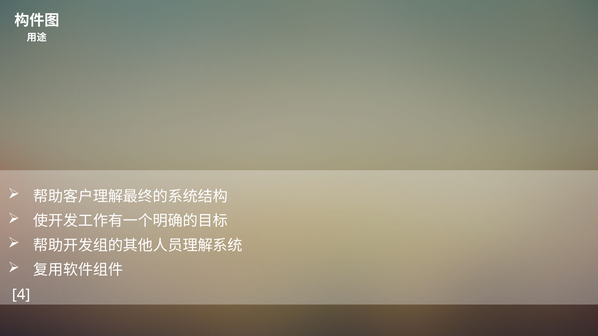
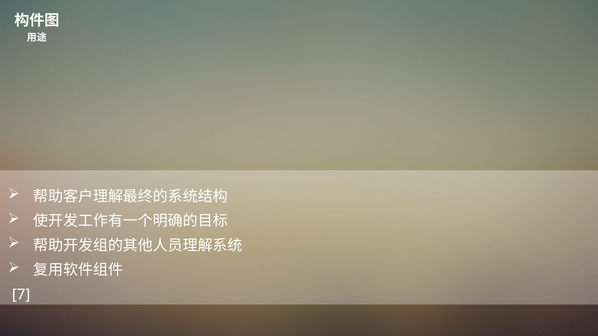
4: 4 -> 7 (21, 295)
